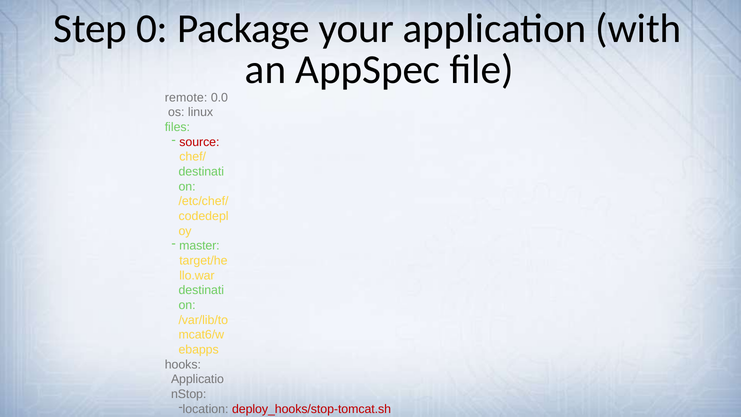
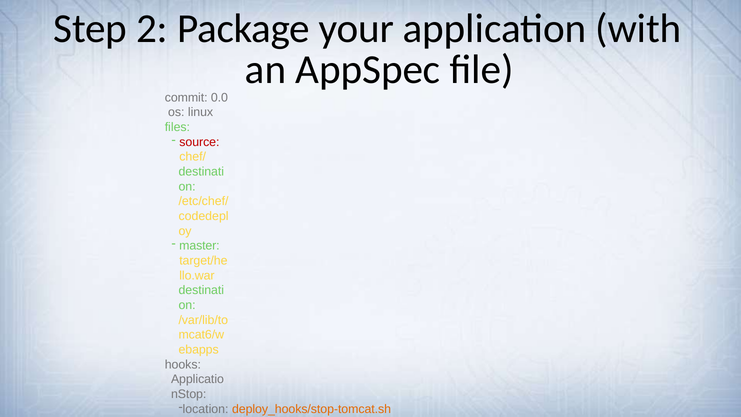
0: 0 -> 2 (152, 29)
remote: remote -> commit (186, 98)
deploy_hooks/stop-tomcat.sh colour: red -> orange (312, 409)
